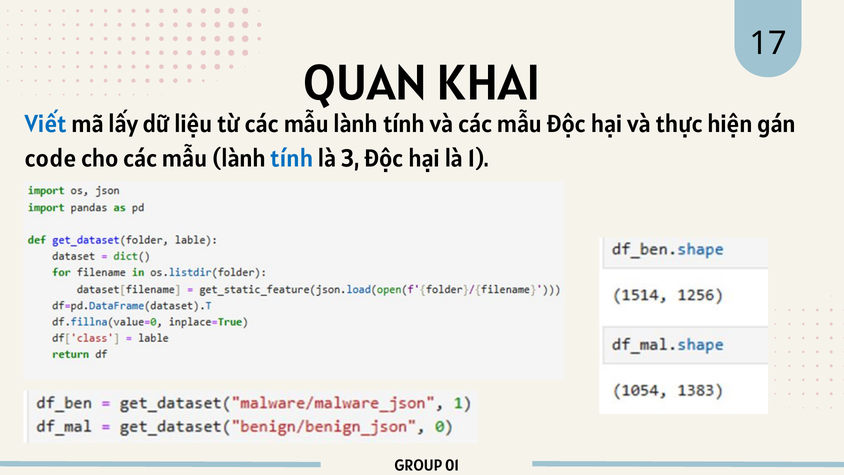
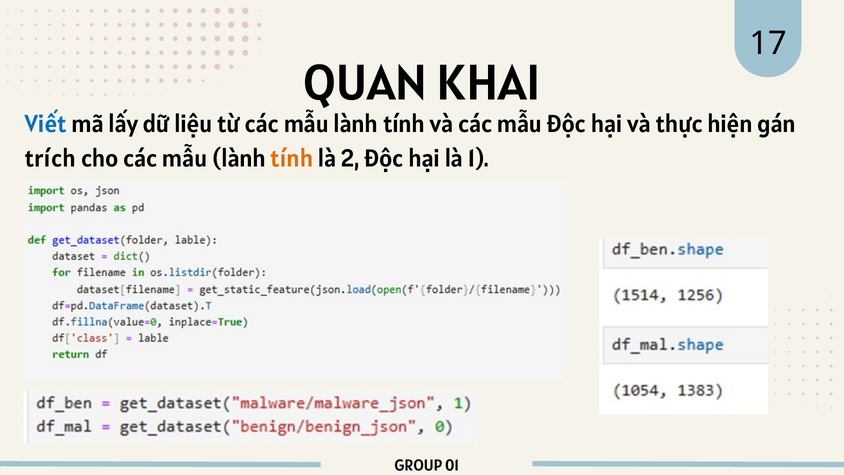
code: code -> trích (50, 159)
tính colour: blue -> orange (292, 159)
3: 3 -> 2 (350, 159)
